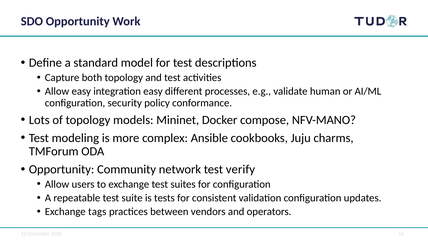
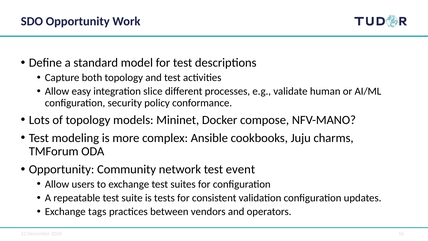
integration easy: easy -> slice (153, 91)
verify: verify -> event (240, 169)
